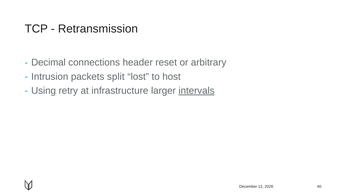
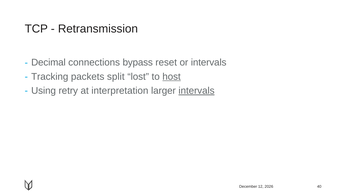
header: header -> bypass (138, 62)
or arbitrary: arbitrary -> intervals (209, 62)
Intrusion: Intrusion -> Tracking (50, 77)
host underline: none -> present (172, 77)
infrastructure: infrastructure -> interpretation (120, 91)
